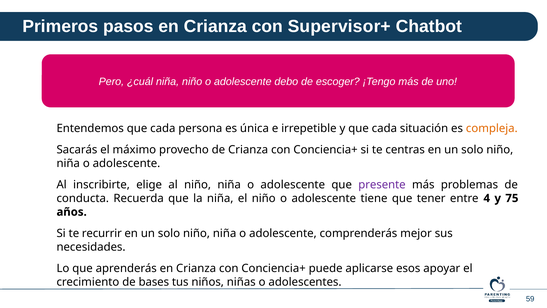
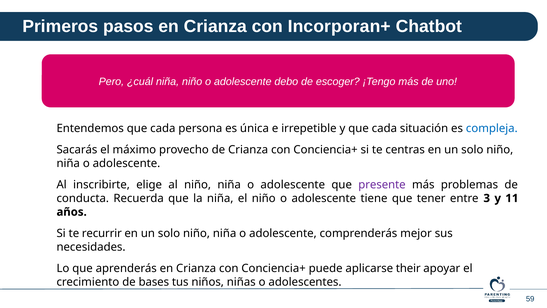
Supervisor+: Supervisor+ -> Incorporan+ (339, 26)
compleja colour: orange -> blue (492, 128)
4: 4 -> 3 (487, 198)
75: 75 -> 11 (512, 198)
esos: esos -> their (408, 268)
